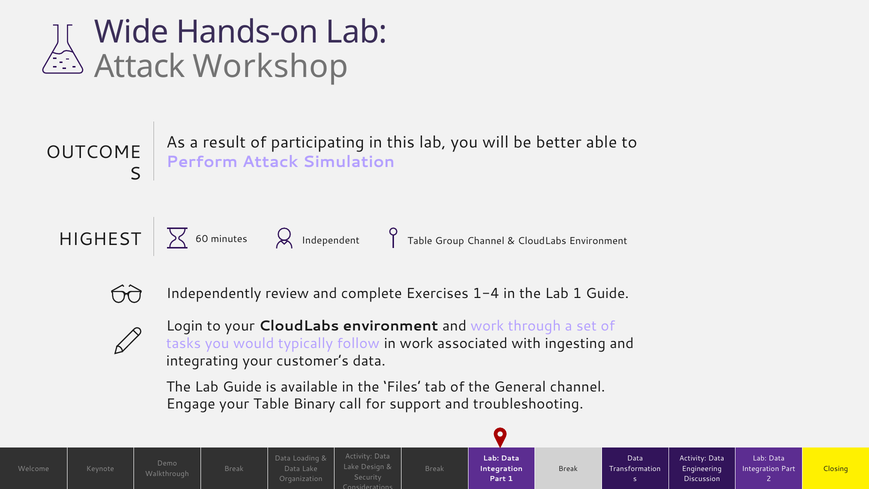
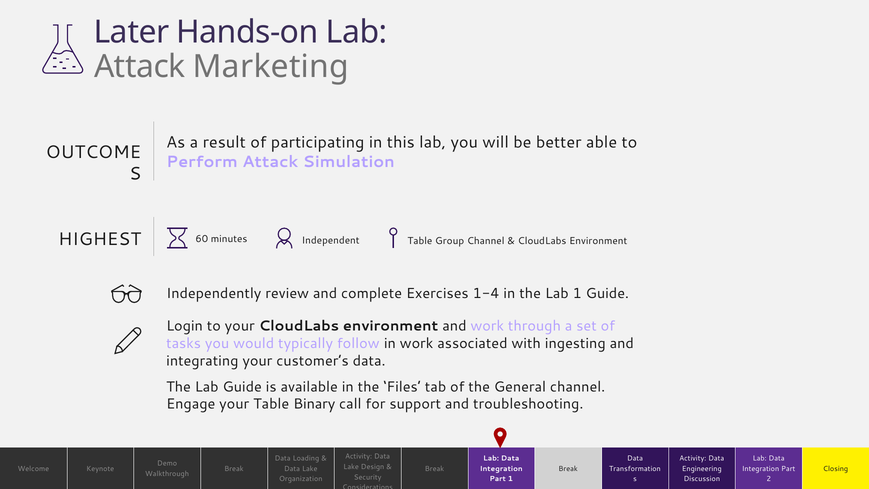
Wide: Wide -> Later (132, 32)
Workshop: Workshop -> Marketing (271, 67)
